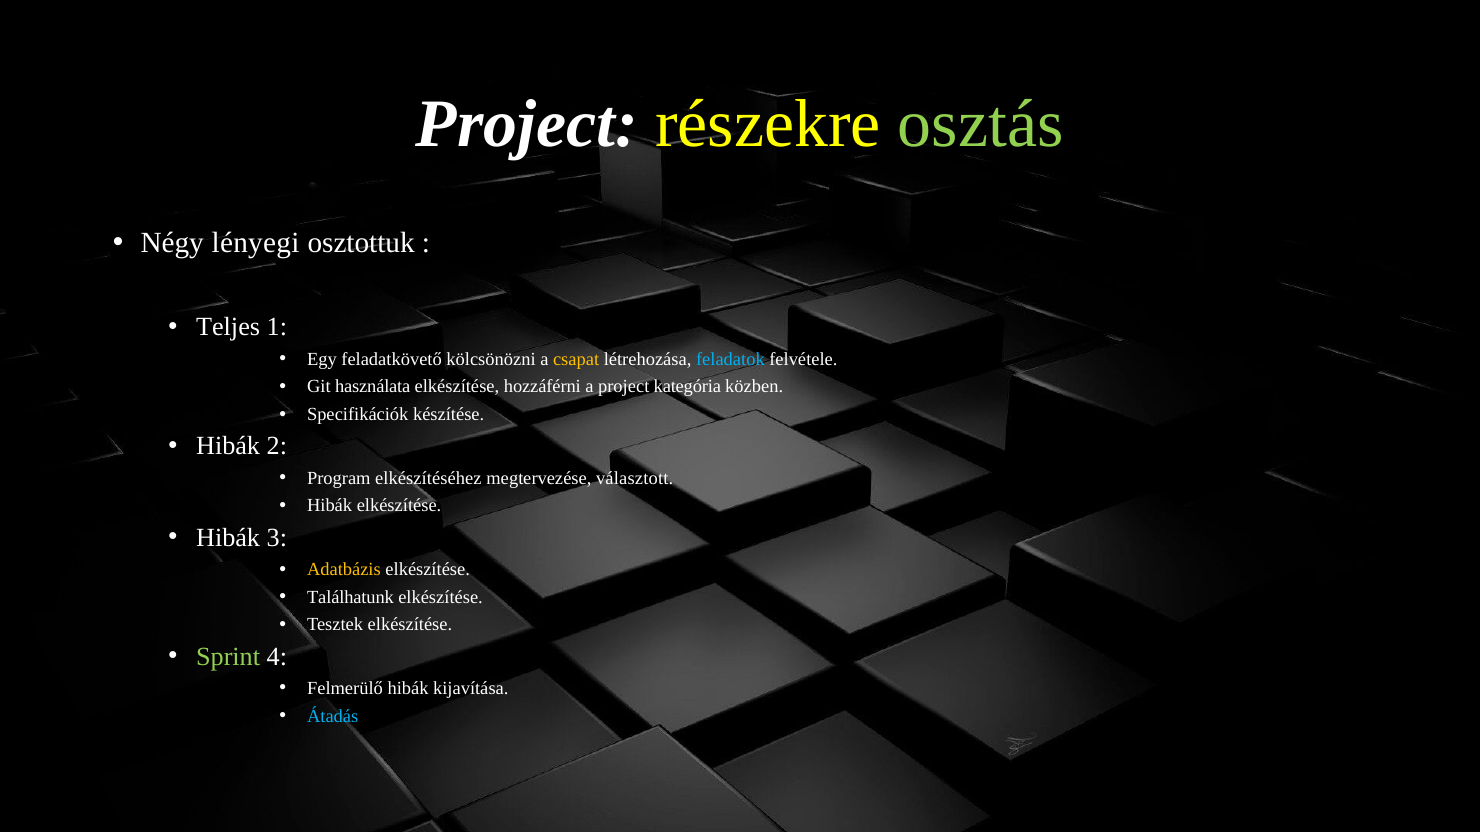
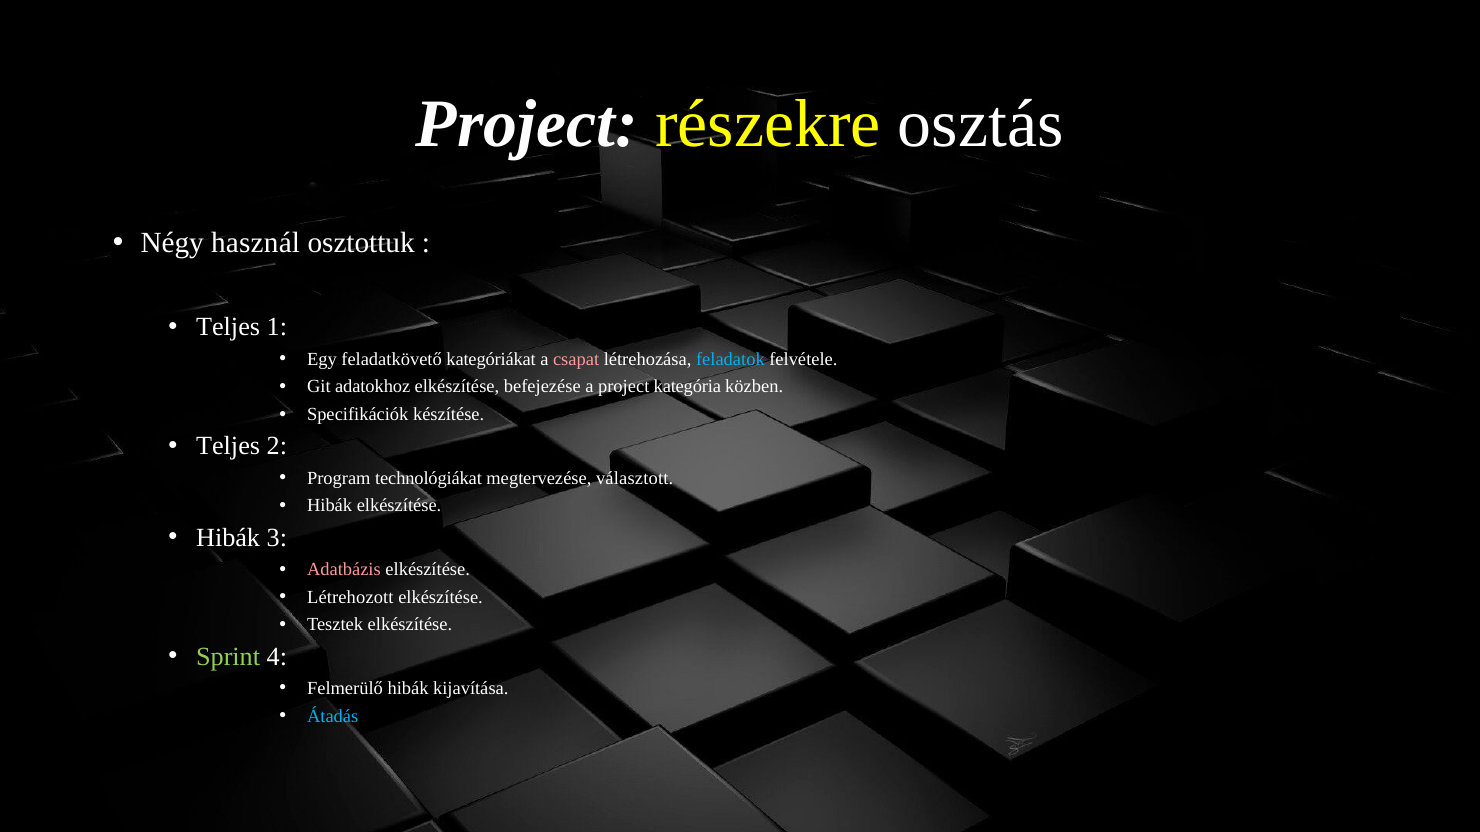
osztás colour: light green -> white (981, 124)
lényegi: lényegi -> használ (256, 243)
kölcsönözni: kölcsönözni -> kategóriákat (491, 359)
csapat colour: yellow -> pink (576, 359)
használata: használata -> adatokhoz (373, 387)
hozzáférni: hozzáférni -> befejezése (542, 387)
Hibák: Hibák -> Teljes (228, 446)
elkészítéséhez: elkészítéséhez -> technológiákat (429, 478)
Adatbázis colour: yellow -> pink (344, 570)
Találhatunk: Találhatunk -> Létrehozott (350, 597)
